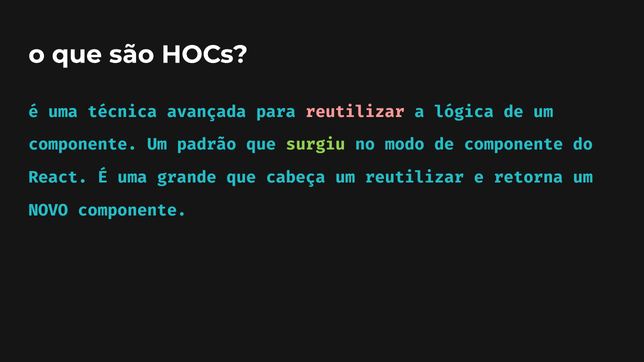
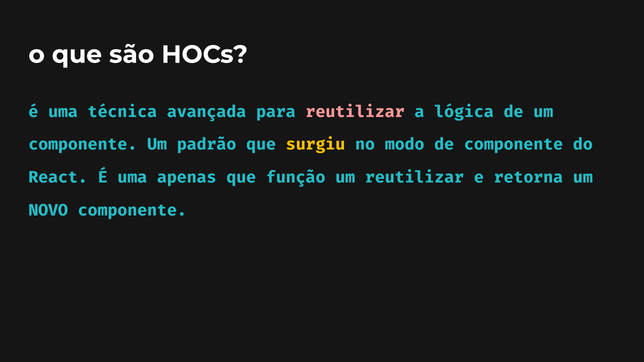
surgiu colour: light green -> yellow (316, 145)
grande: grande -> apenas (187, 178)
cabeça: cabeça -> função (296, 178)
